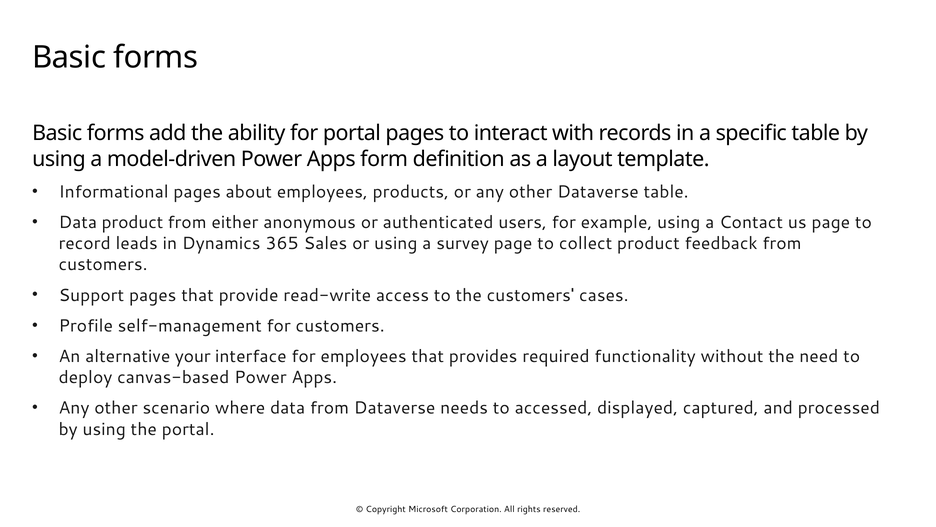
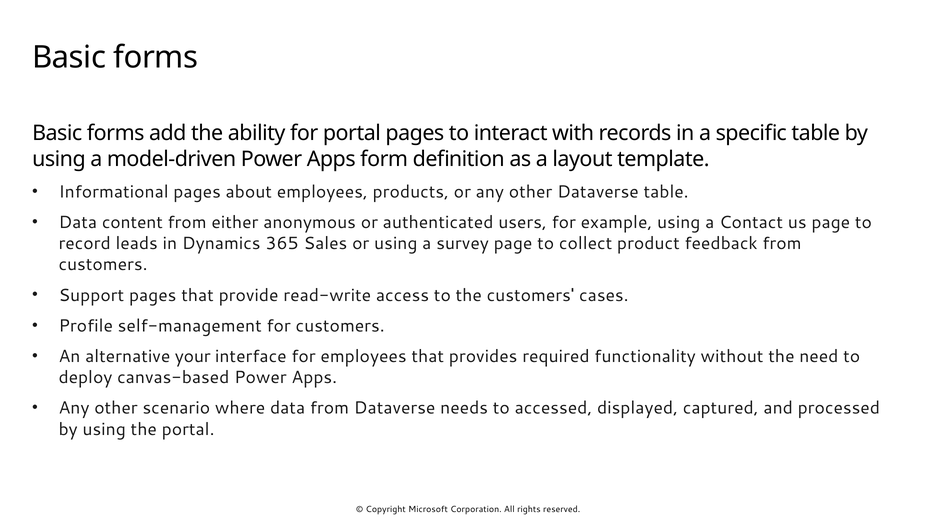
Data product: product -> content (132, 222)
